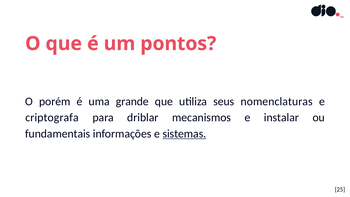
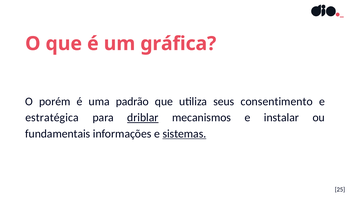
pontos: pontos -> gráfica (178, 44)
grande: grande -> padrão (132, 101)
nomenclaturas: nomenclaturas -> consentimento (277, 101)
criptografa: criptografa -> estratégica (52, 118)
driblar underline: none -> present (143, 118)
